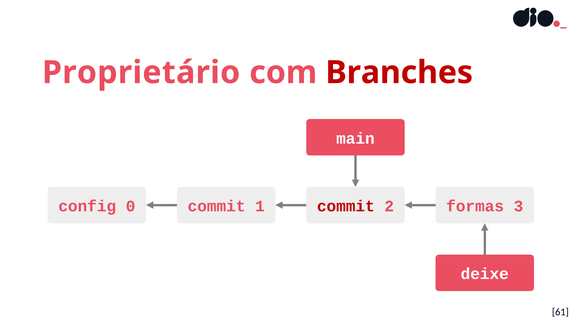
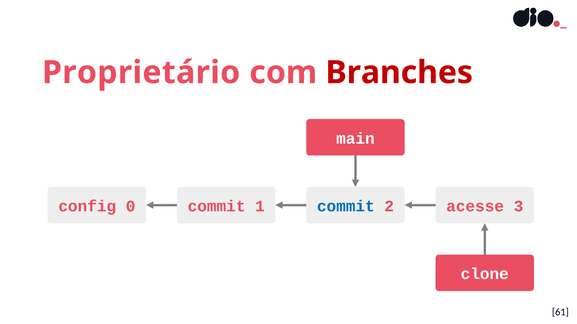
commit colour: red -> blue (346, 207)
formas: formas -> acesse (475, 207)
deixe: deixe -> clone (485, 274)
